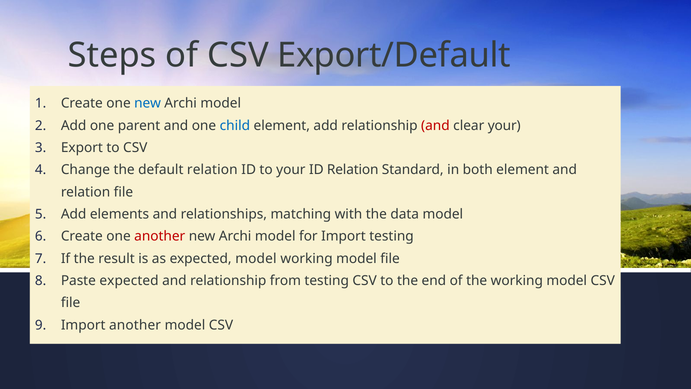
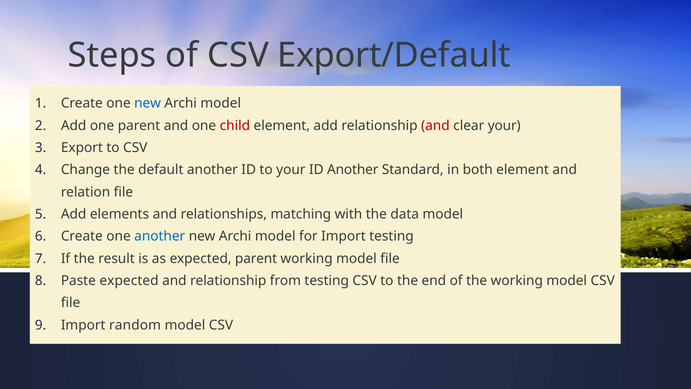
child colour: blue -> red (235, 126)
default relation: relation -> another (212, 170)
ID Relation: Relation -> Another (353, 170)
another colour: red -> blue (160, 236)
expected model: model -> parent (256, 258)
Import another: another -> random (135, 325)
